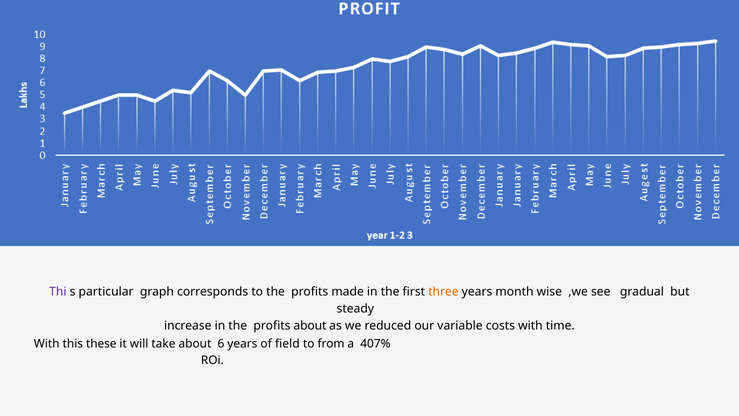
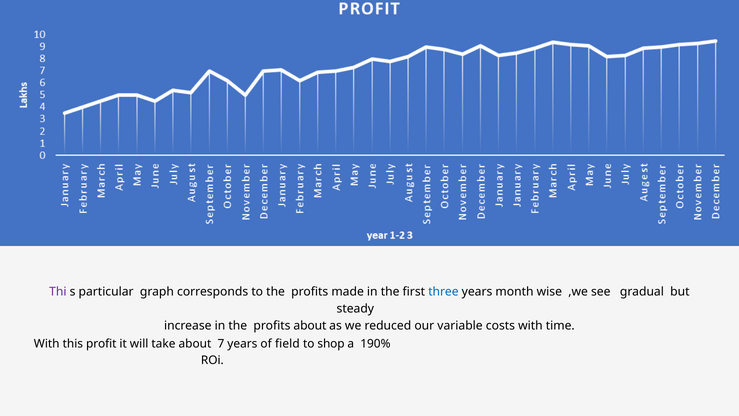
three colour: orange -> blue (443, 291)
these: these -> profit (101, 344)
6: 6 -> 7 (221, 344)
from: from -> shop (331, 344)
407%: 407% -> 190% (375, 344)
